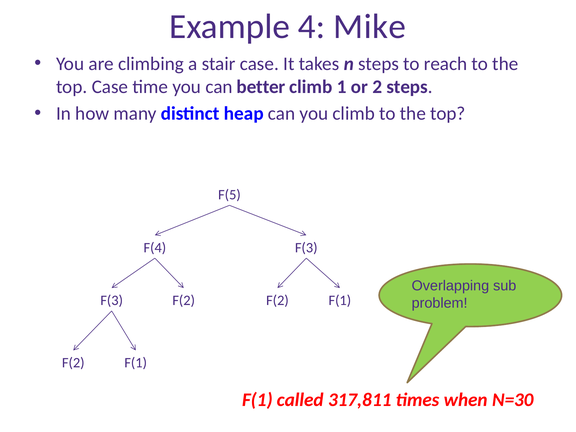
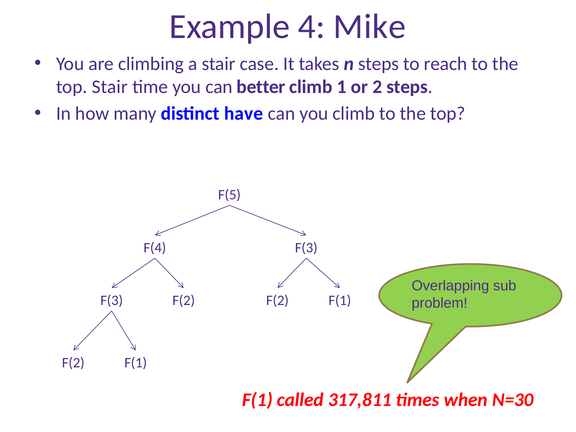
top Case: Case -> Stair (110, 87)
heap: heap -> have (244, 114)
